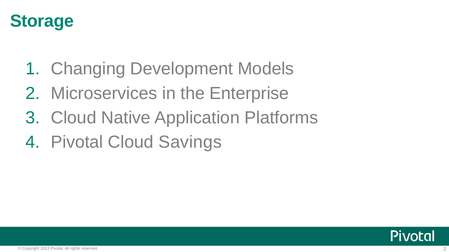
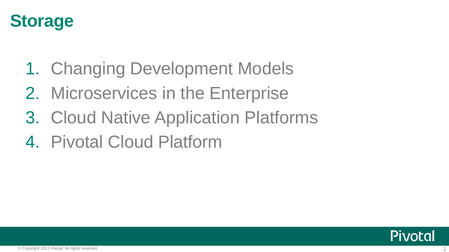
Savings: Savings -> Platform (190, 142)
